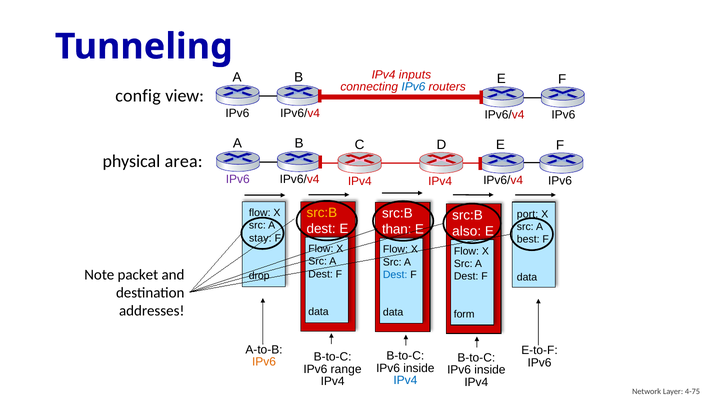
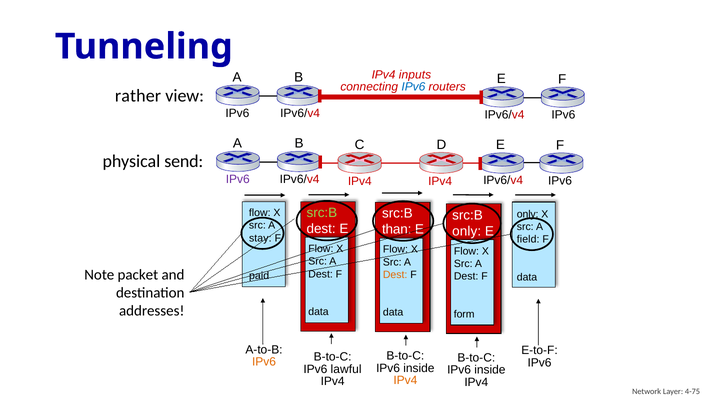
config: config -> rather (138, 96)
area: area -> send (184, 161)
src:B colour: yellow -> light green (322, 212)
port: port -> only (528, 214)
also: also -> only (467, 231)
best: best -> field (528, 239)
Dest colour: blue -> orange (395, 274)
drop: drop -> paid (259, 276)
range: range -> lawful (346, 369)
IPv4 colour: blue -> orange (405, 380)
